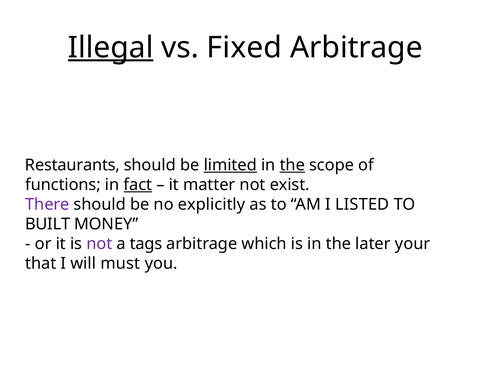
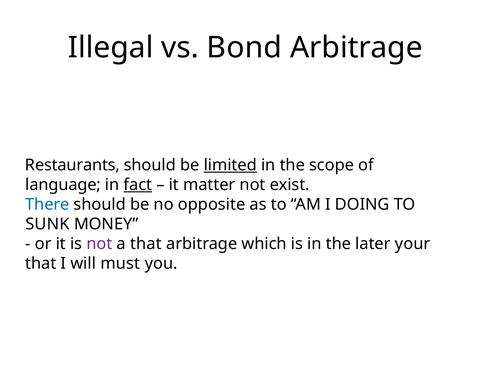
Illegal underline: present -> none (111, 48)
Fixed: Fixed -> Bond (244, 48)
the underline: present -> none (292, 165)
functions: functions -> language (63, 185)
There colour: purple -> blue (47, 205)
explicitly: explicitly -> opposite (212, 205)
LISTED: LISTED -> DOING (362, 205)
BUILT: BUILT -> SUNK (47, 224)
a tags: tags -> that (146, 244)
